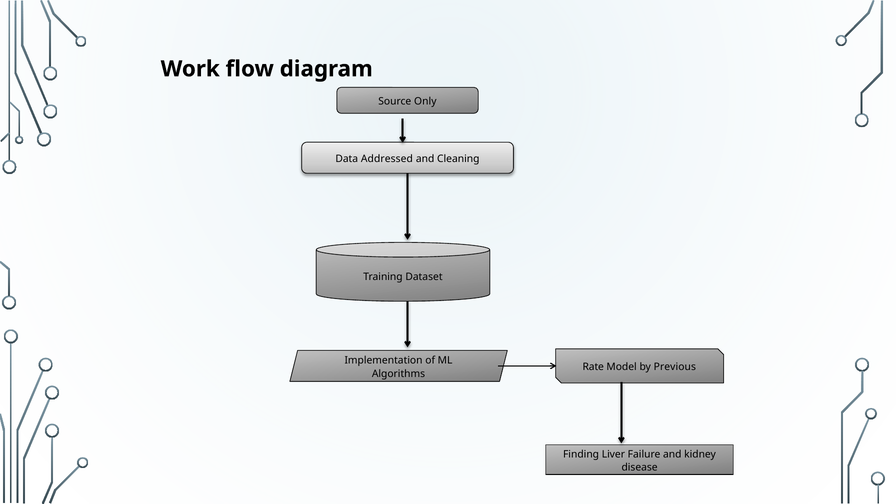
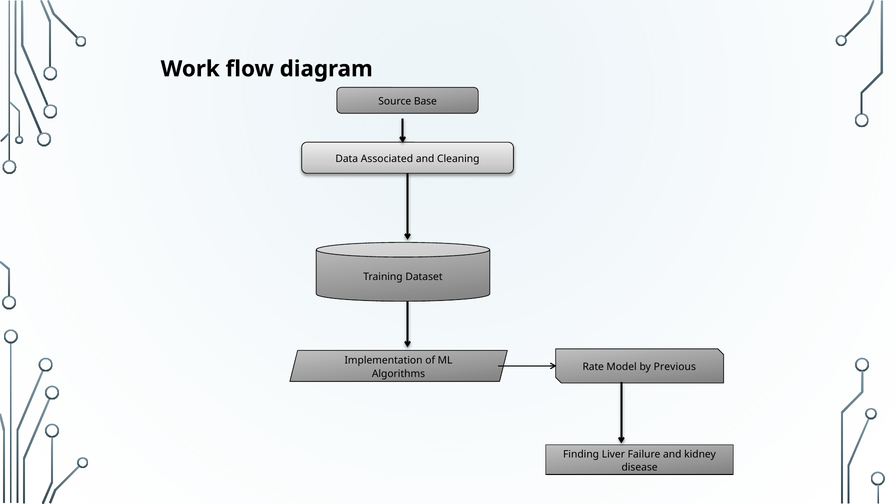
Only: Only -> Base (425, 101)
Addressed: Addressed -> Associated (387, 159)
